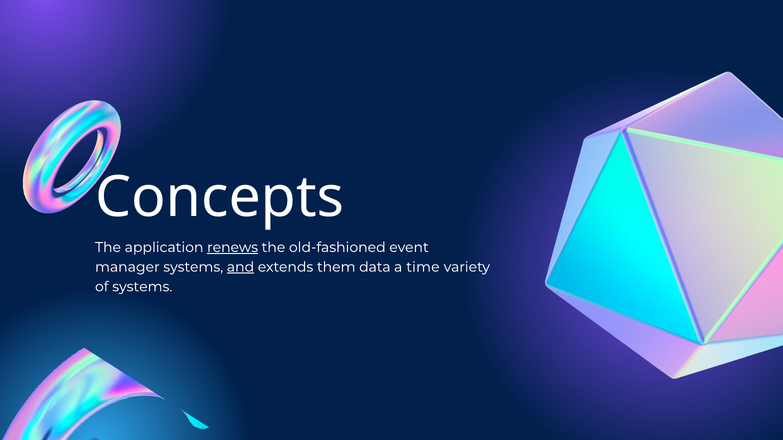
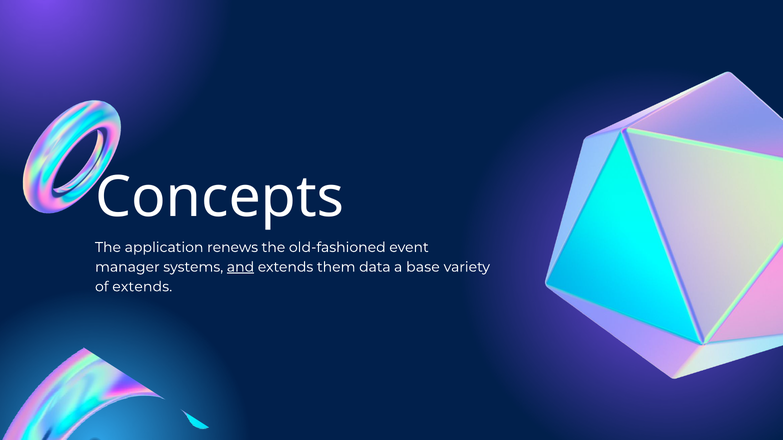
renews underline: present -> none (233, 248)
time: time -> base (423, 267)
of systems: systems -> extends (142, 287)
